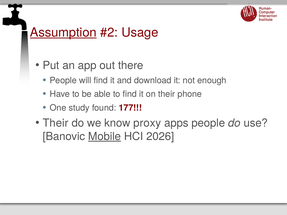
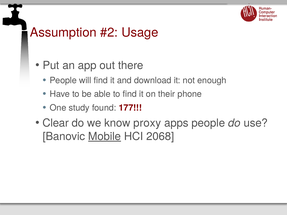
Assumption underline: present -> none (63, 33)
Their: Their -> Clear (56, 123)
2026: 2026 -> 2068 (160, 137)
